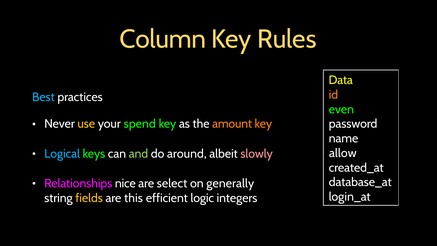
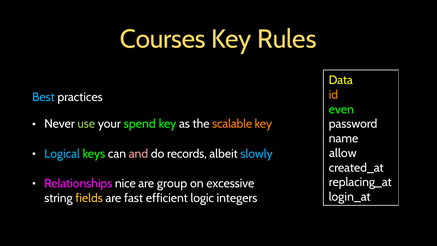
Column: Column -> Courses (163, 39)
use colour: yellow -> light green (86, 124)
amount: amount -> scalable (232, 124)
and colour: light green -> pink (138, 154)
around: around -> records (187, 154)
slowly colour: pink -> light blue (257, 154)
database_at: database_at -> replacing_at (360, 182)
select: select -> group (172, 183)
generally: generally -> excessive (230, 183)
this: this -> fast (134, 198)
